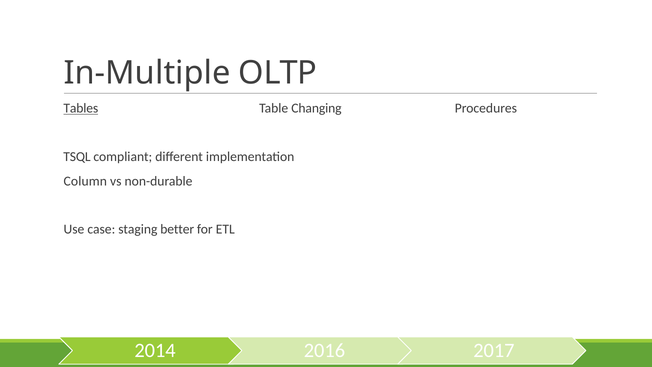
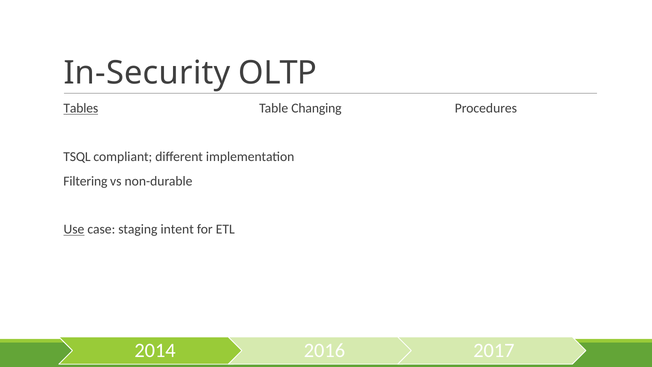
In-Multiple: In-Multiple -> In-Security (147, 73)
Column: Column -> Filtering (85, 181)
Use underline: none -> present (74, 229)
better: better -> intent (177, 229)
